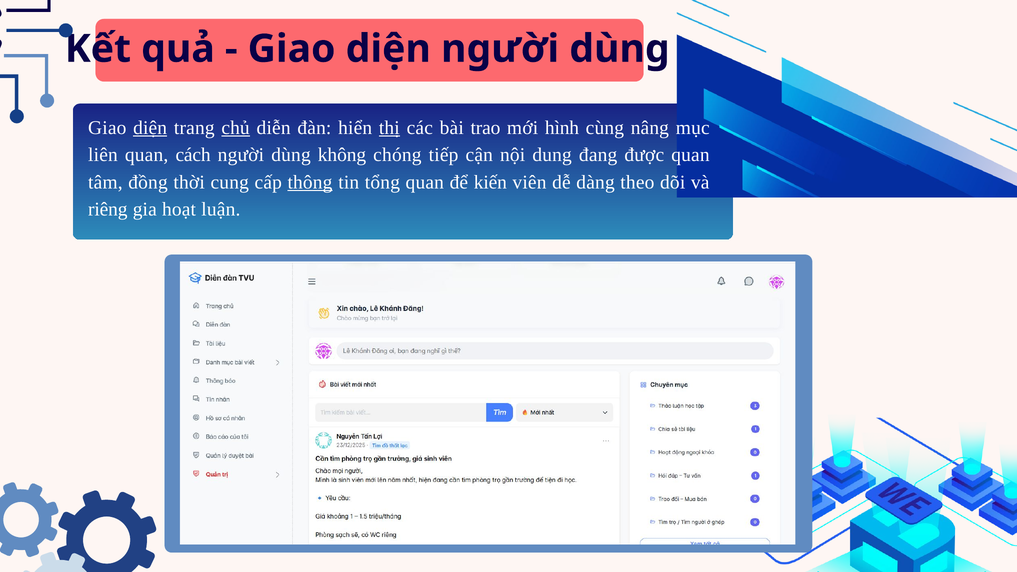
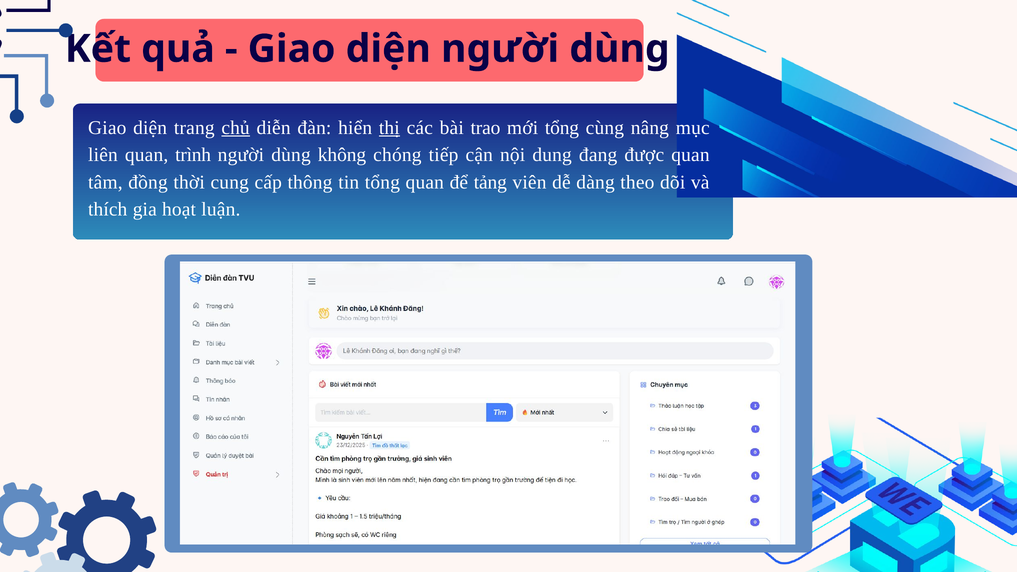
diện underline: present -> none (150, 128)
mới hình: hình -> tổng (562, 128)
cách: cách -> trình (193, 155)
thông underline: present -> none (310, 182)
kiến: kiến -> tảng (490, 182)
riêng: riêng -> thích (108, 209)
